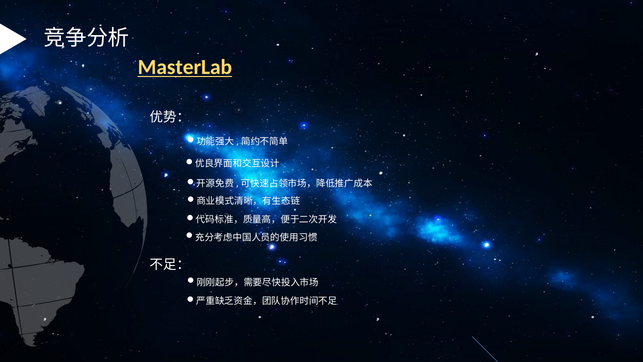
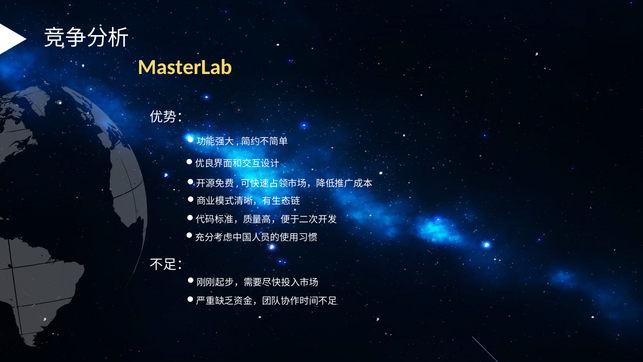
MasterLab underline: present -> none (185, 67)
